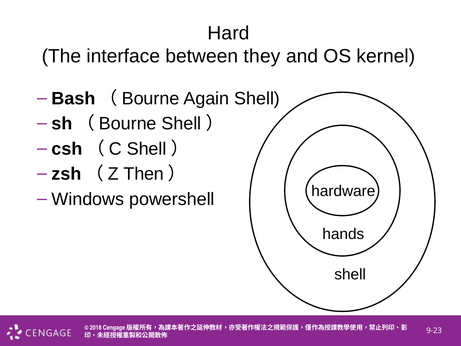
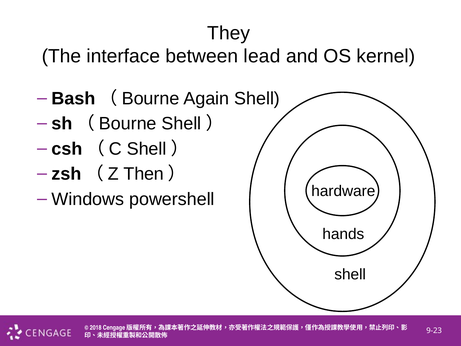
Hard: Hard -> They (229, 33)
they: they -> lead (262, 56)
